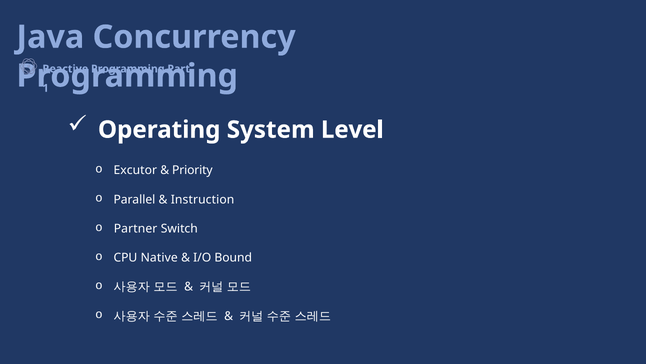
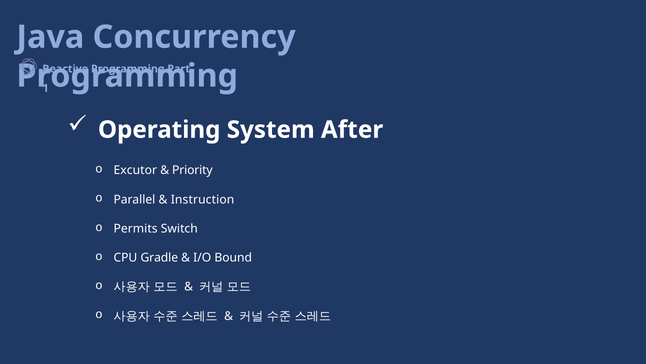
Level: Level -> After (352, 130)
Partner: Partner -> Permits (136, 228)
Native: Native -> Gradle (159, 257)
